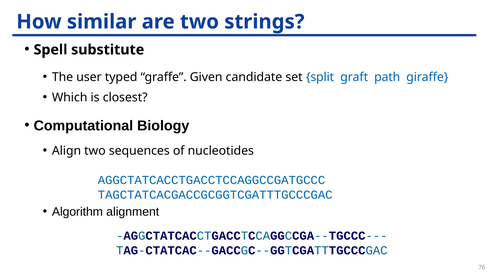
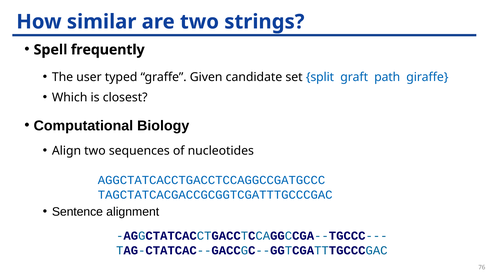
substitute: substitute -> frequently (108, 50)
Algorithm: Algorithm -> Sentence (77, 212)
